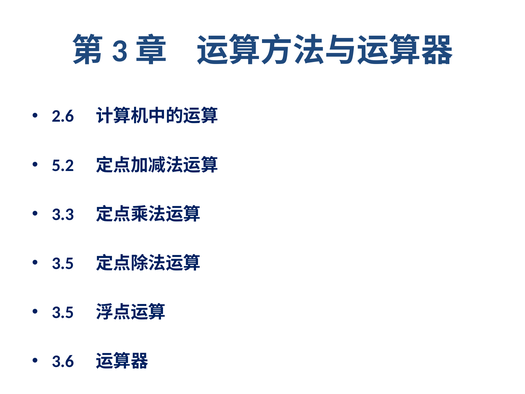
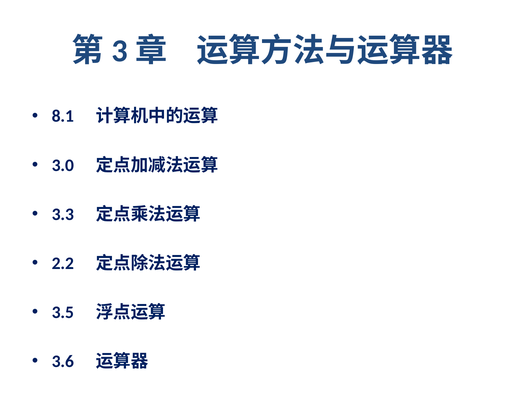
2.6: 2.6 -> 8.1 (63, 116)
5.2: 5.2 -> 3.0 (63, 165)
3.5: 3.5 -> 2.2 (63, 263)
